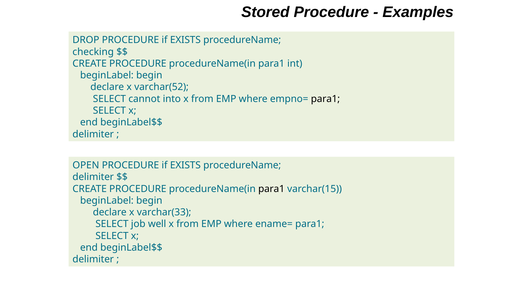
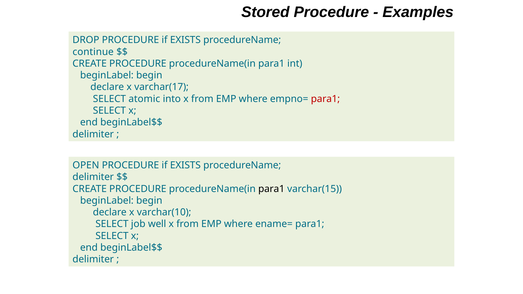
checking: checking -> continue (93, 52)
varchar(52: varchar(52 -> varchar(17 (161, 87)
cannot: cannot -> atomic (144, 99)
para1 colour: black -> red (325, 99)
varchar(33: varchar(33 -> varchar(10 (164, 212)
